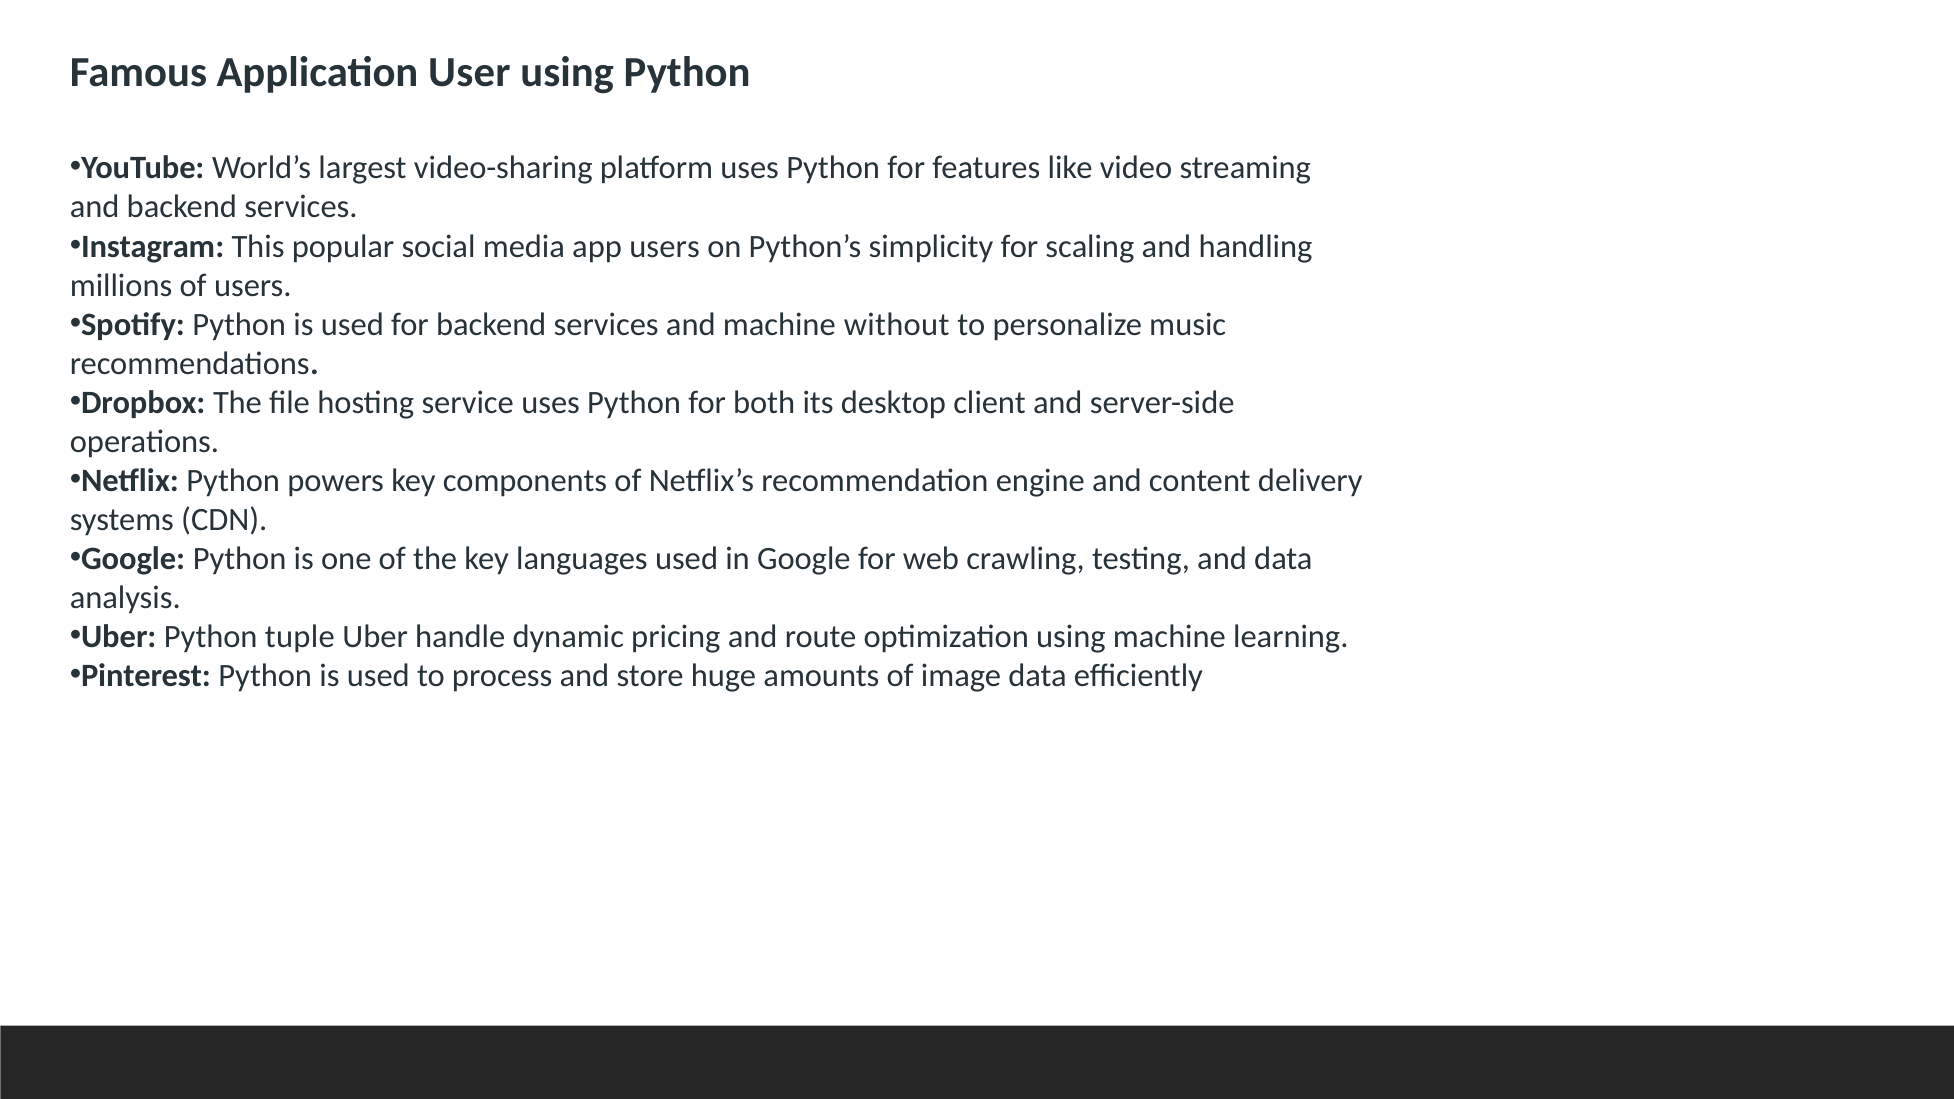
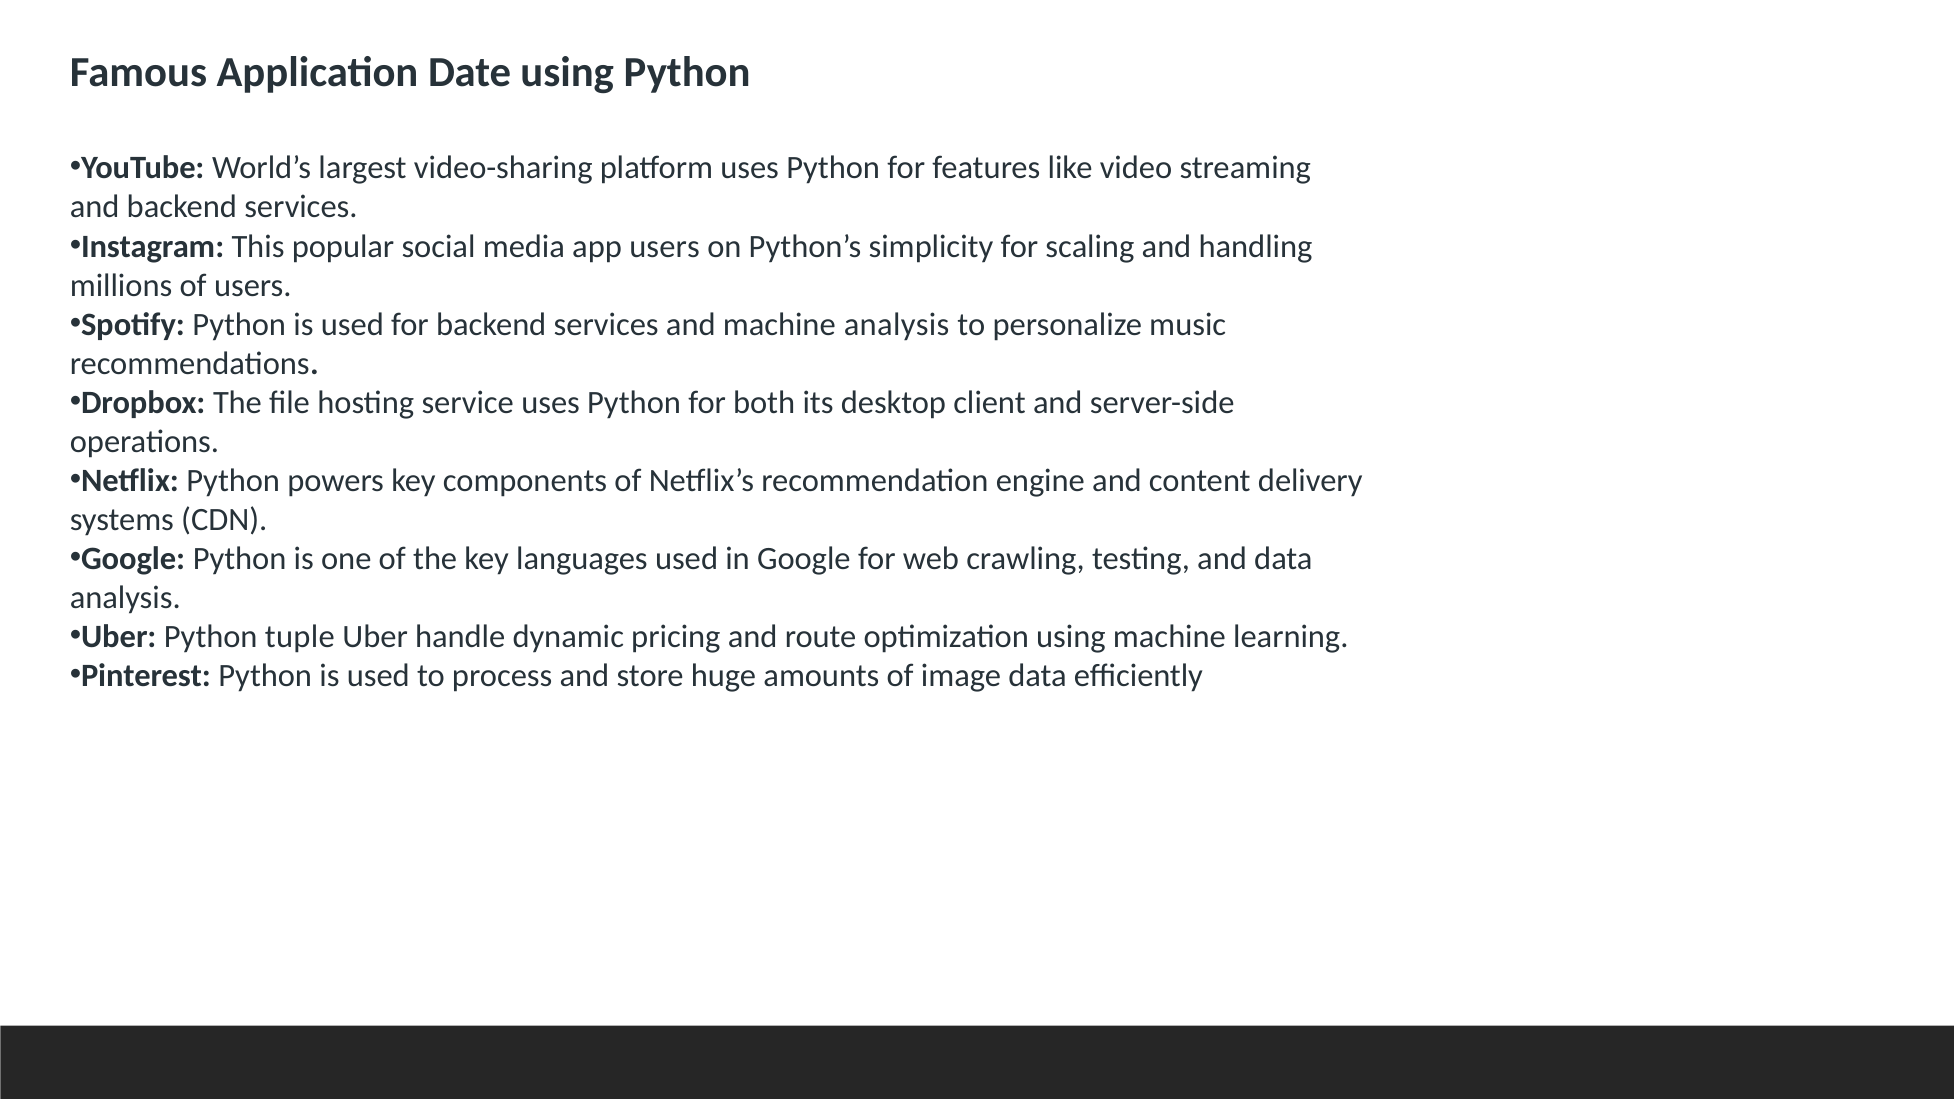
User: User -> Date (470, 72)
machine without: without -> analysis (897, 324)
